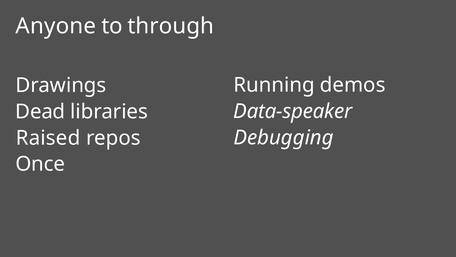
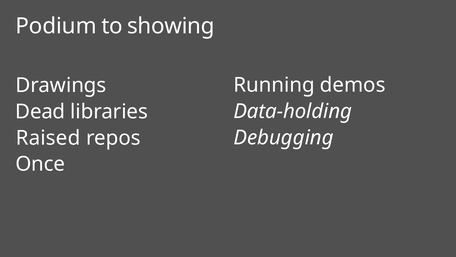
Anyone: Anyone -> Podium (56, 26)
through: through -> showing (171, 26)
Data-speaker: Data-speaker -> Data-holding (293, 111)
